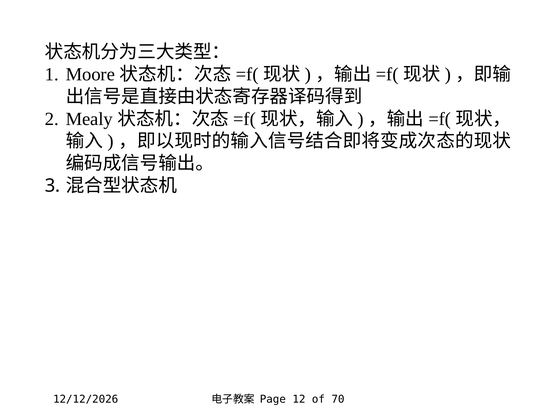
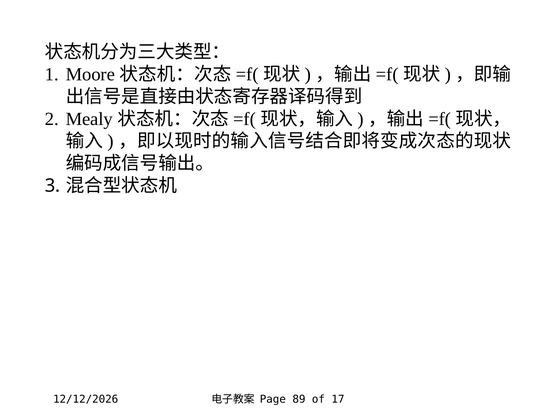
12: 12 -> 89 (299, 399)
70: 70 -> 17 (338, 399)
